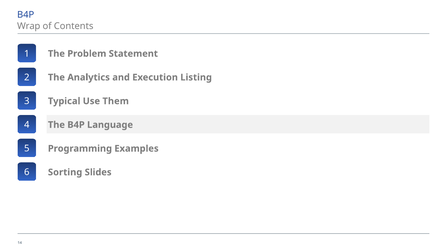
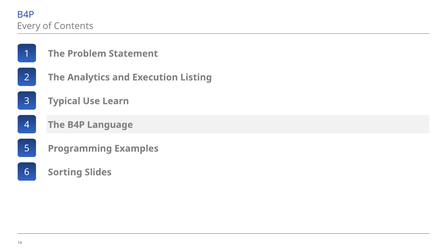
Wrap: Wrap -> Every (29, 26)
Them: Them -> Learn (116, 101)
